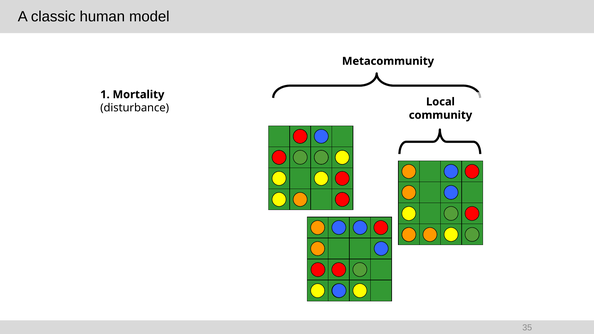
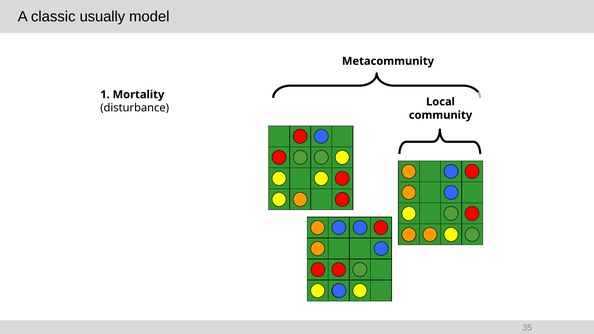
human: human -> usually (102, 16)
